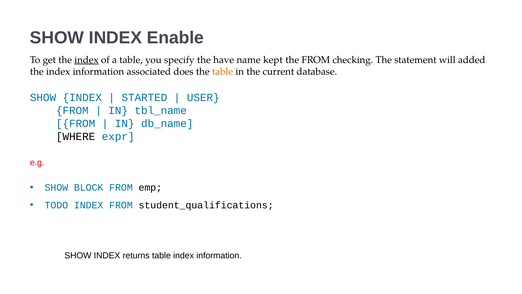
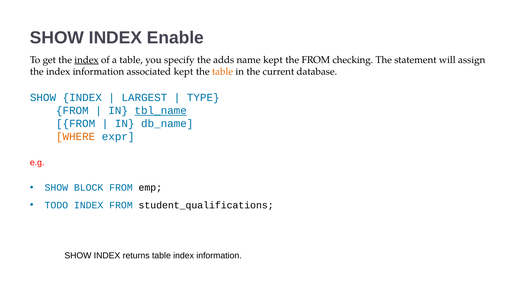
have: have -> adds (224, 60)
added: added -> assign (472, 60)
associated does: does -> kept (183, 72)
STARTED: STARTED -> LARGEST (144, 97)
USER: USER -> TYPE (203, 97)
tbl_name underline: none -> present (161, 110)
WHERE colour: black -> orange (76, 137)
